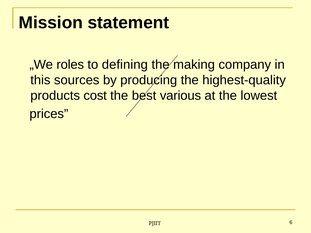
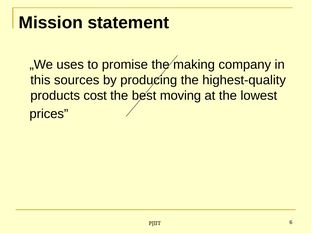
roles: roles -> uses (70, 65)
defining: defining -> promise (125, 65)
various: various -> moving (180, 96)
